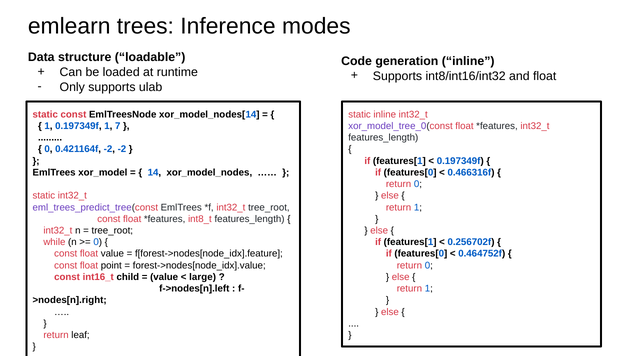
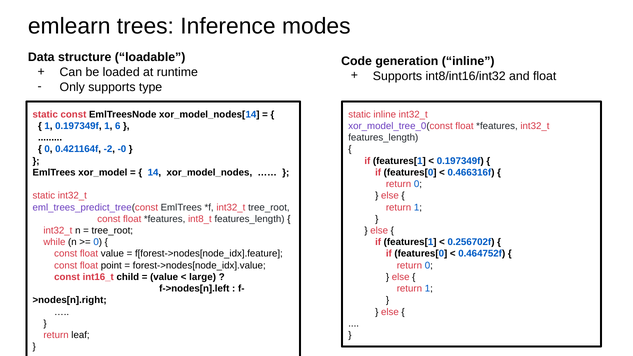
ulab: ulab -> type (151, 87)
7: 7 -> 6 (118, 126)
-2 -2: -2 -> -0 (122, 149)
